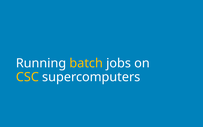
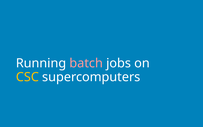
batch colour: yellow -> pink (86, 63)
